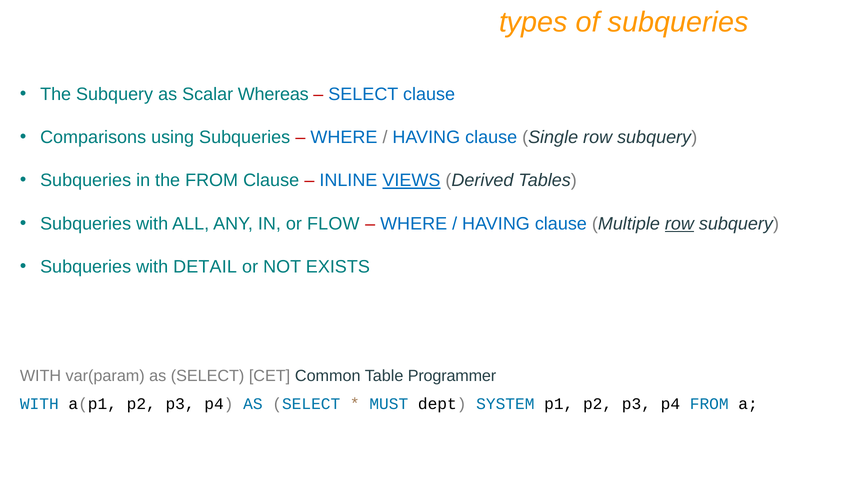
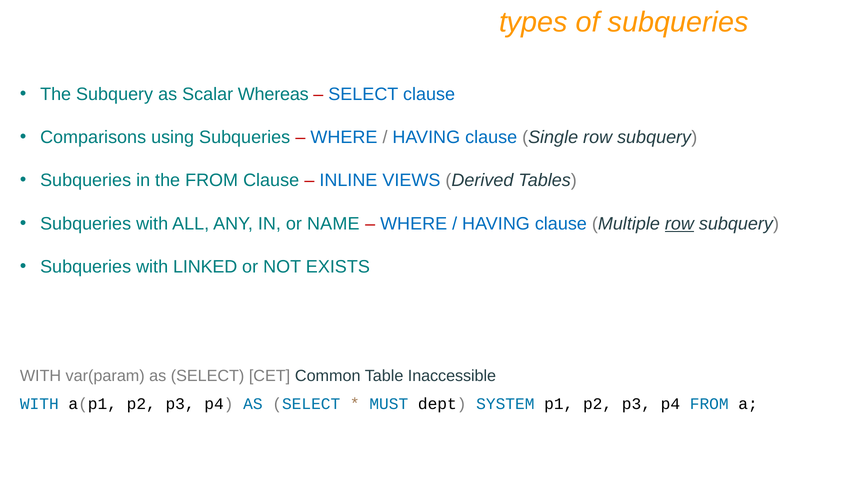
VIEWS underline: present -> none (411, 181)
FLOW: FLOW -> NAME (333, 224)
DETAIL: DETAIL -> LINKED (205, 267)
Programmer: Programmer -> Inaccessible (452, 376)
